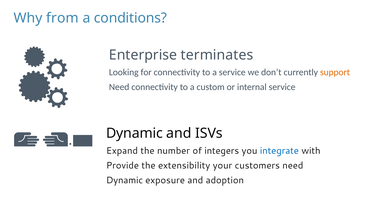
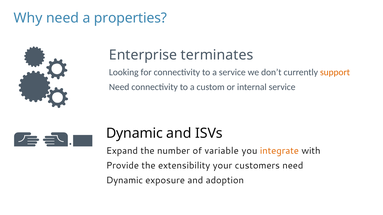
Why from: from -> need (63, 18)
conditions: conditions -> properties (130, 18)
integers: integers -> variable (222, 151)
integrate colour: blue -> orange (279, 151)
